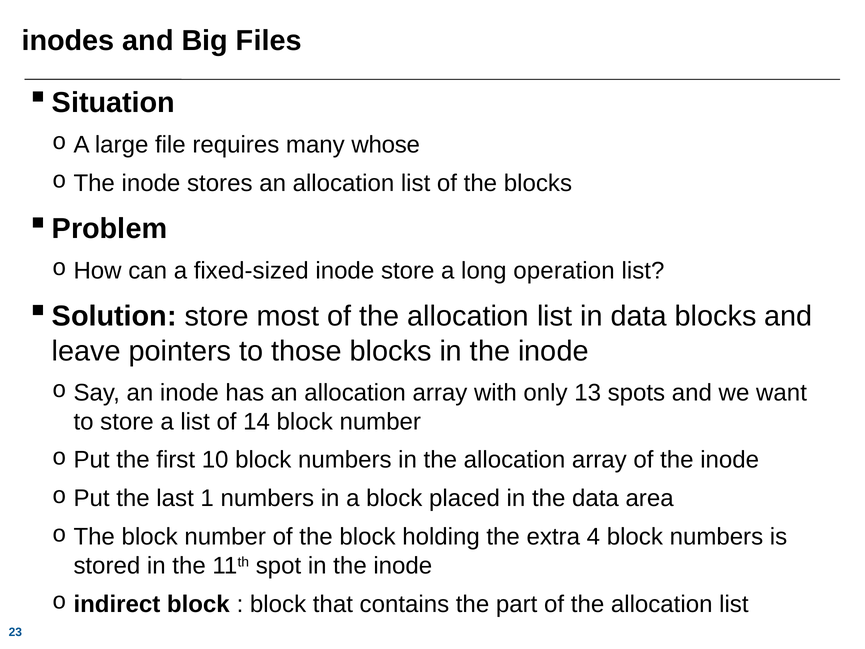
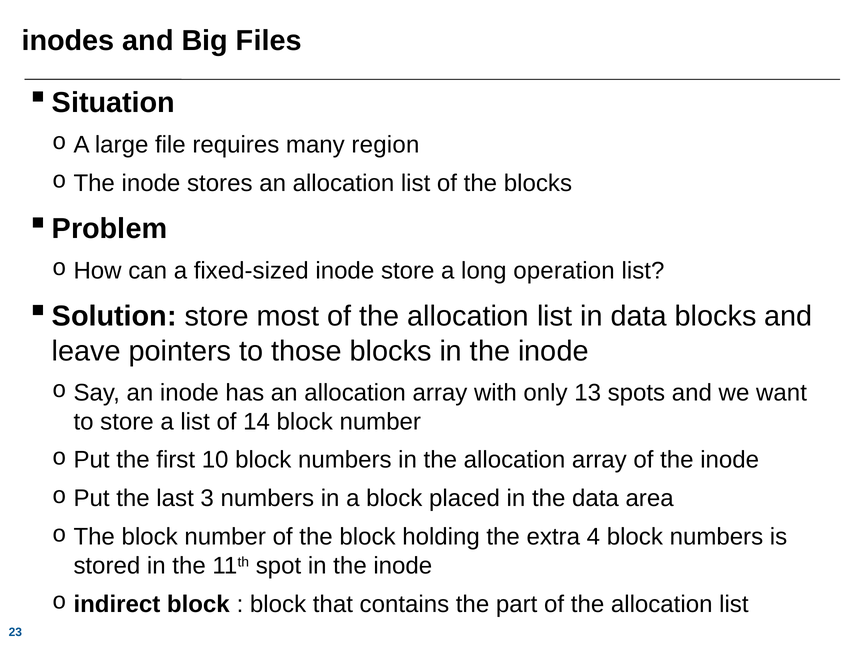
whose: whose -> region (385, 145)
1: 1 -> 3 (207, 498)
